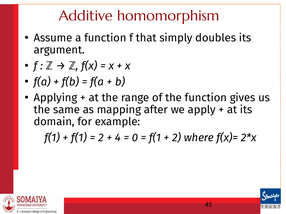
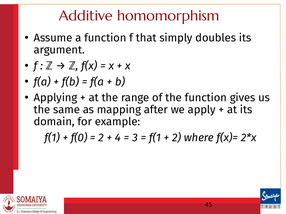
f(1: f(1 -> f(0 (79, 138)
0: 0 -> 3 (135, 138)
